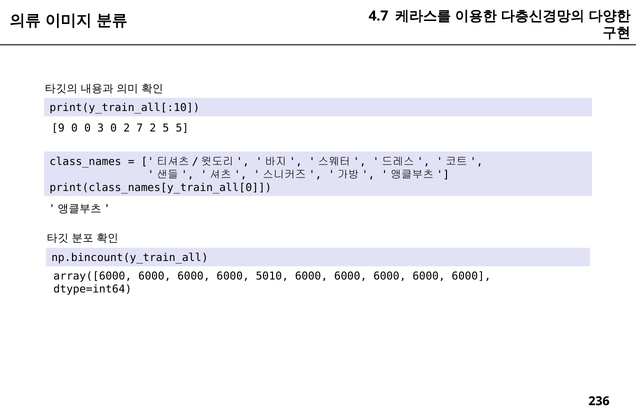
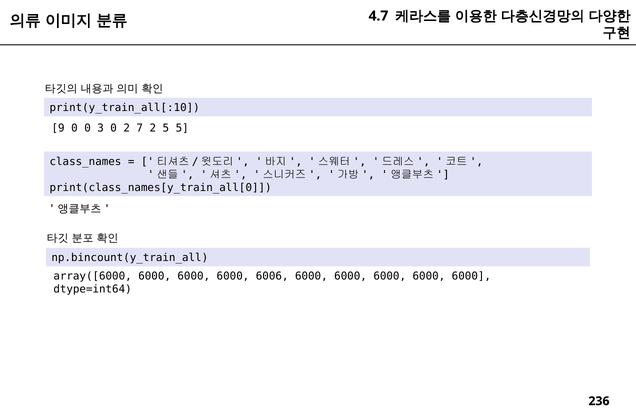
5010: 5010 -> 6006 (272, 276)
